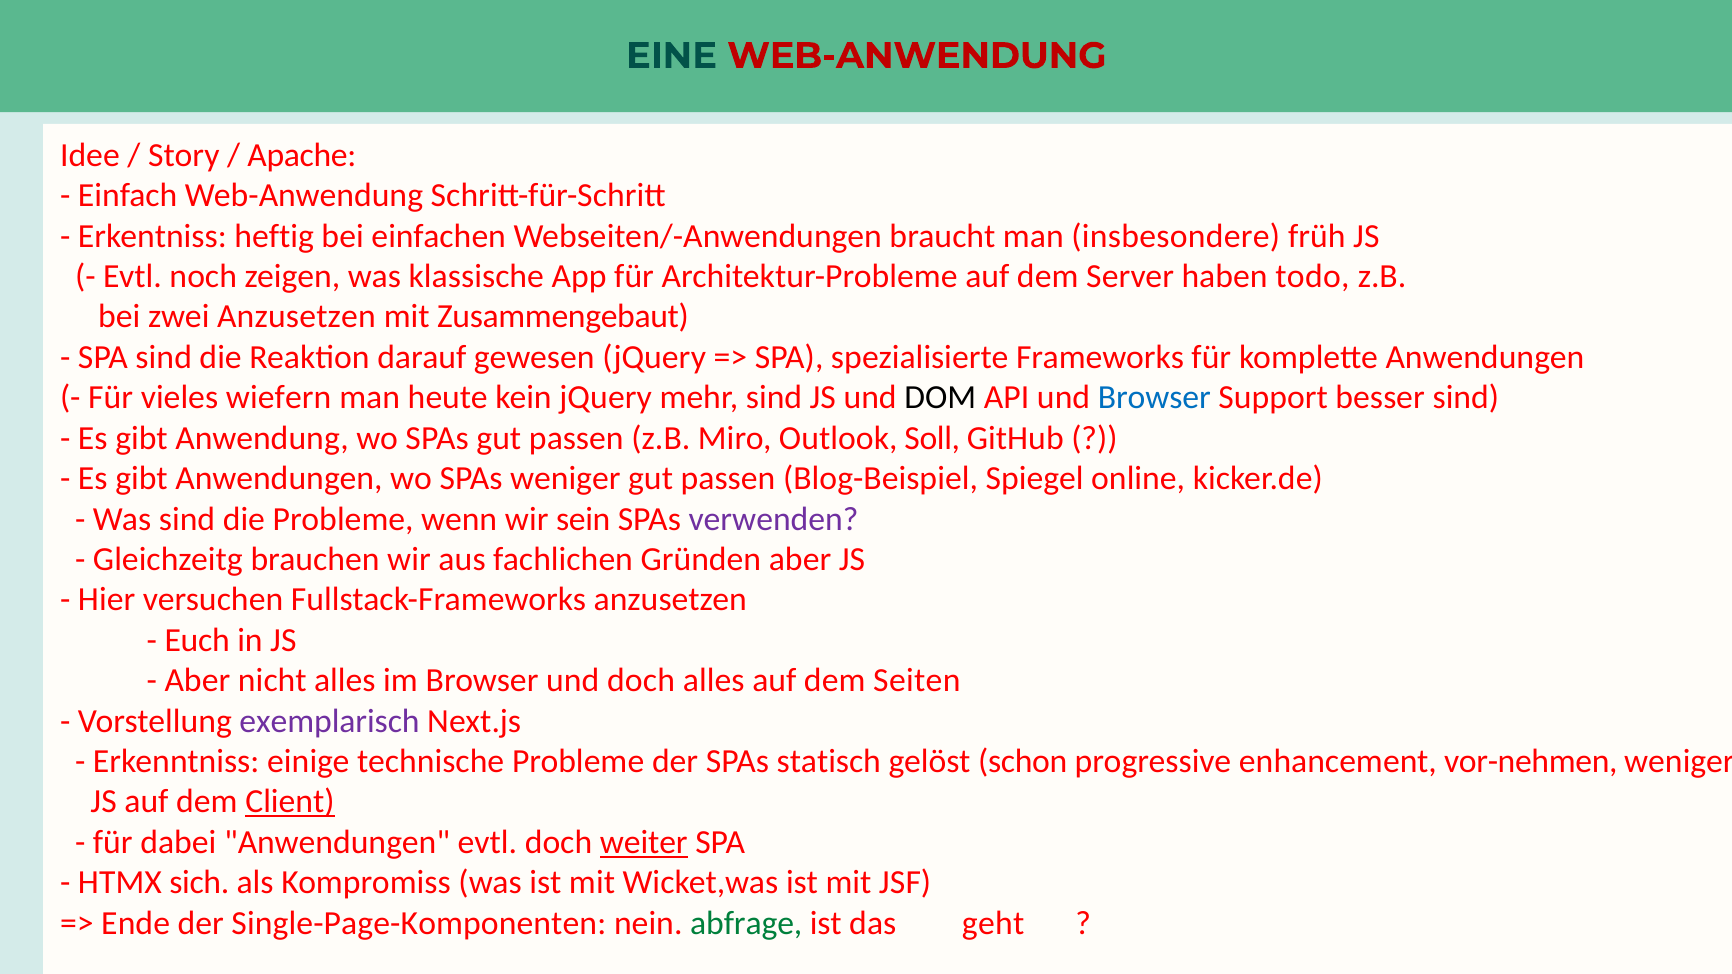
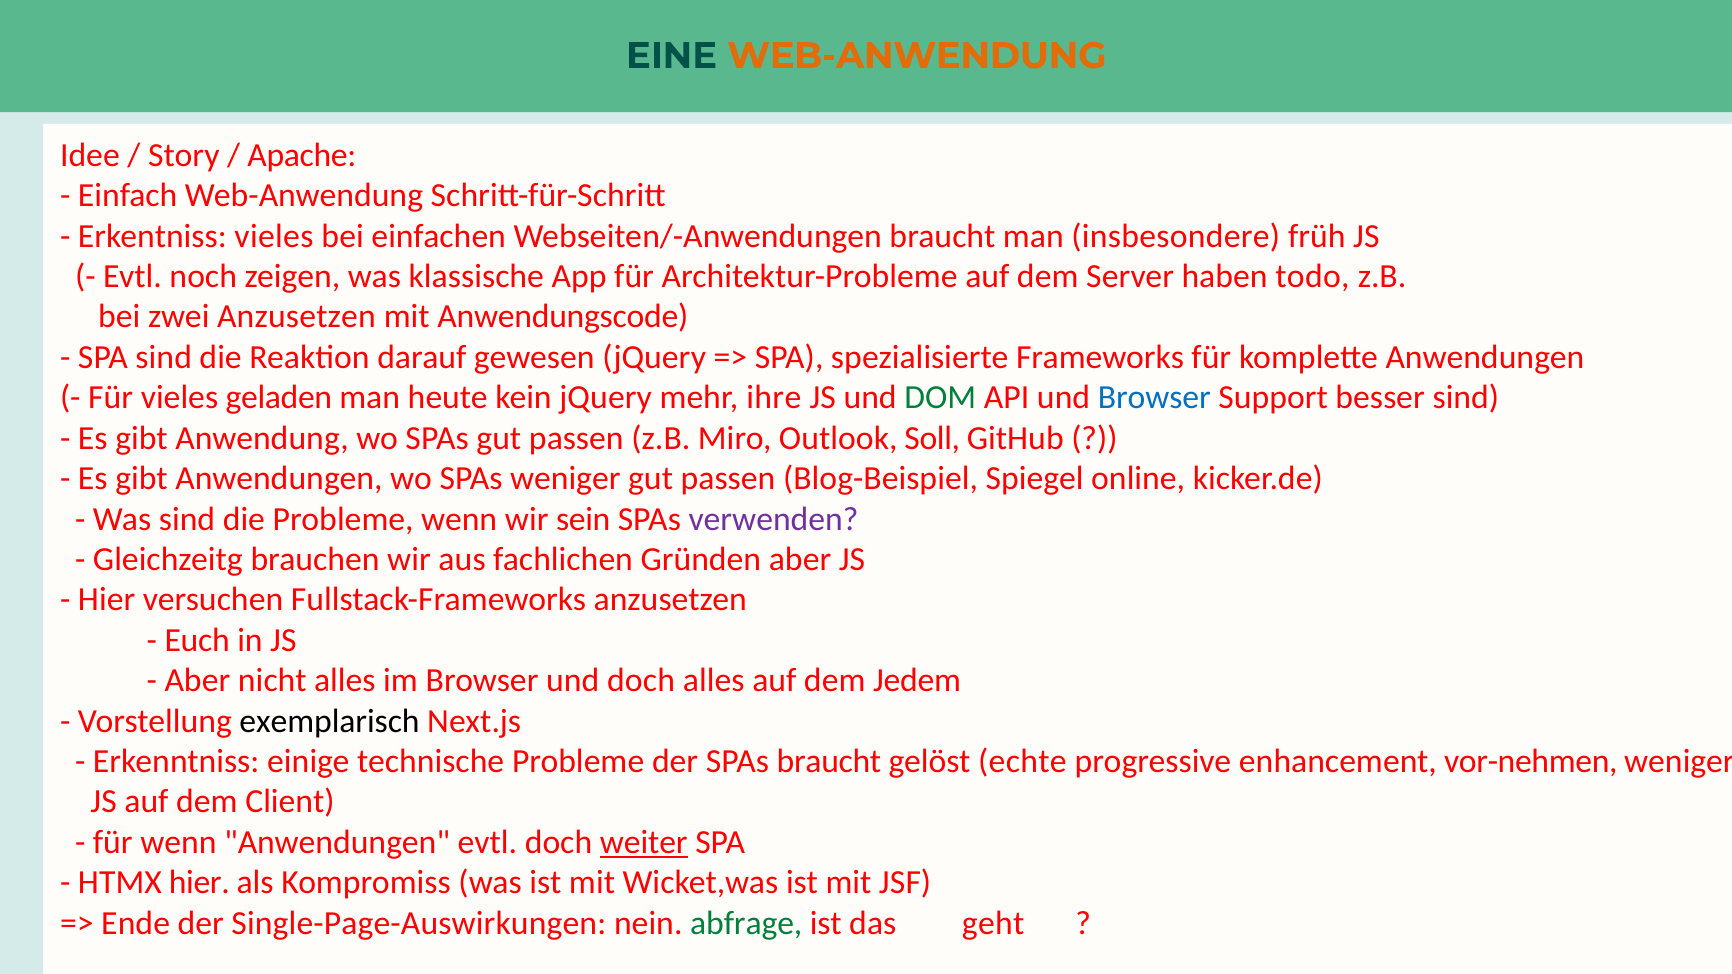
WEB-ANWENDUNG colour: red -> orange (917, 56)
Erkentniss heftig: heftig -> vieles (274, 236)
Zusammengebaut: Zusammengebaut -> Anwendungscode (563, 317)
wiefern: wiefern -> geladen (279, 398)
mehr sind: sind -> ihre (774, 398)
DOM colour: black -> green (940, 398)
dem Seiten: Seiten -> Jedem (917, 681)
exemplarisch colour: purple -> black (330, 721)
SPAs statisch: statisch -> braucht (829, 762)
schon: schon -> echte (1022, 762)
Client underline: present -> none (290, 802)
für dabei: dabei -> wenn (178, 843)
HTMX sich: sich -> hier (199, 883)
Single-Page-Komponenten: Single-Page-Komponenten -> Single-Page-Auswirkungen (419, 923)
